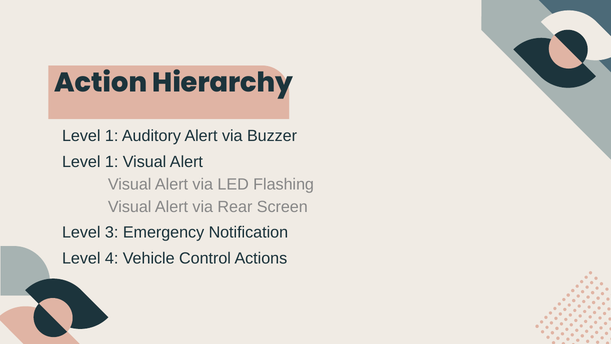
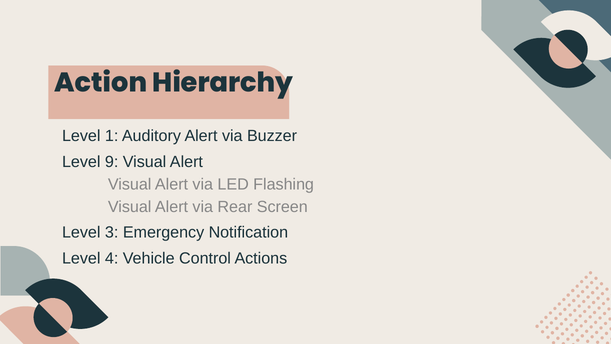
1: 1 -> 9 (112, 162)
